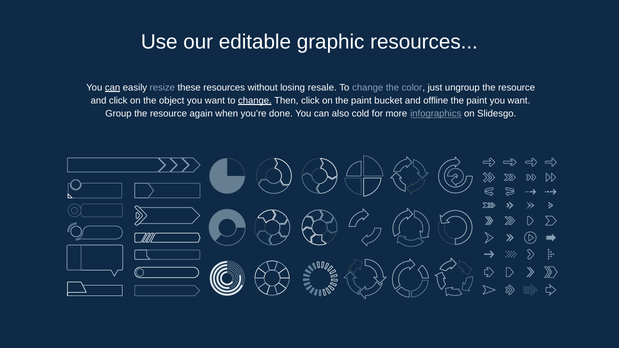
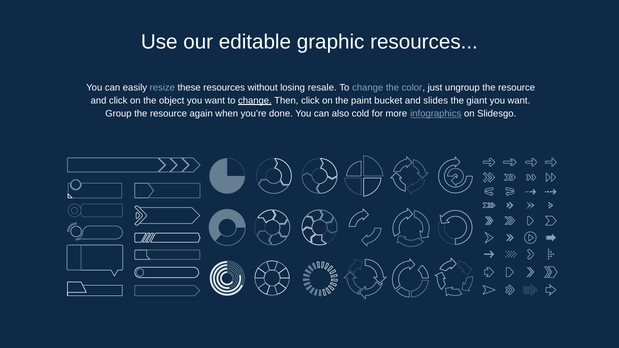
can underline: present -> none (113, 87)
offline: offline -> slides (436, 101)
paint: paint -> giant (477, 101)
